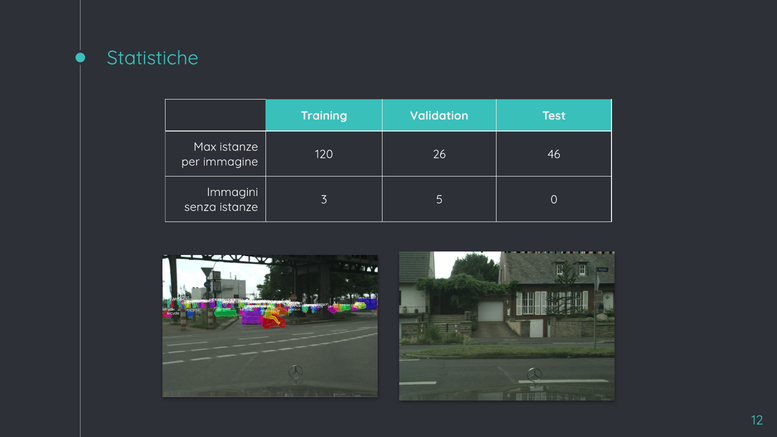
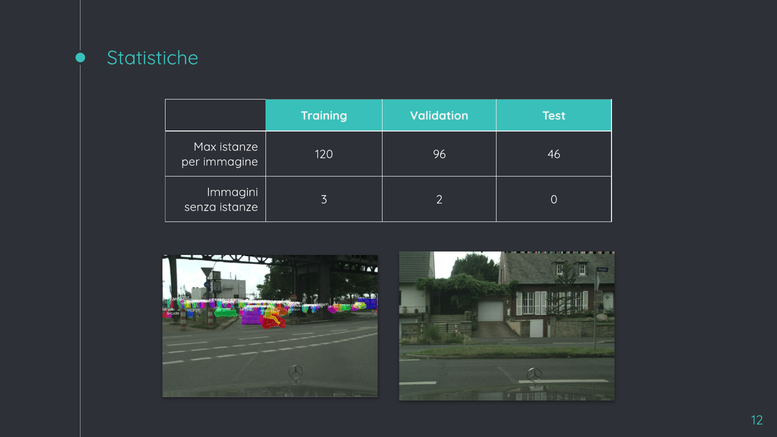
26: 26 -> 96 (439, 154)
5: 5 -> 2 (439, 200)
